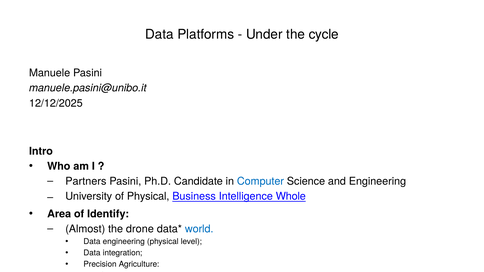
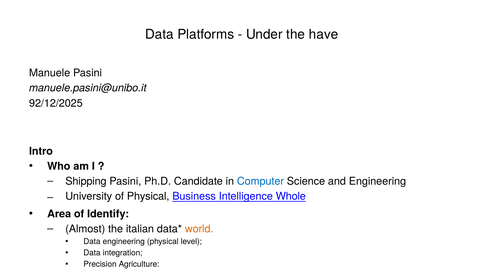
the cycle: cycle -> have (324, 35)
12/12/2025: 12/12/2025 -> 92/12/2025 (56, 103)
Partners: Partners -> Shipping (86, 181)
the drone: drone -> italian (140, 229)
world colour: blue -> orange (199, 229)
